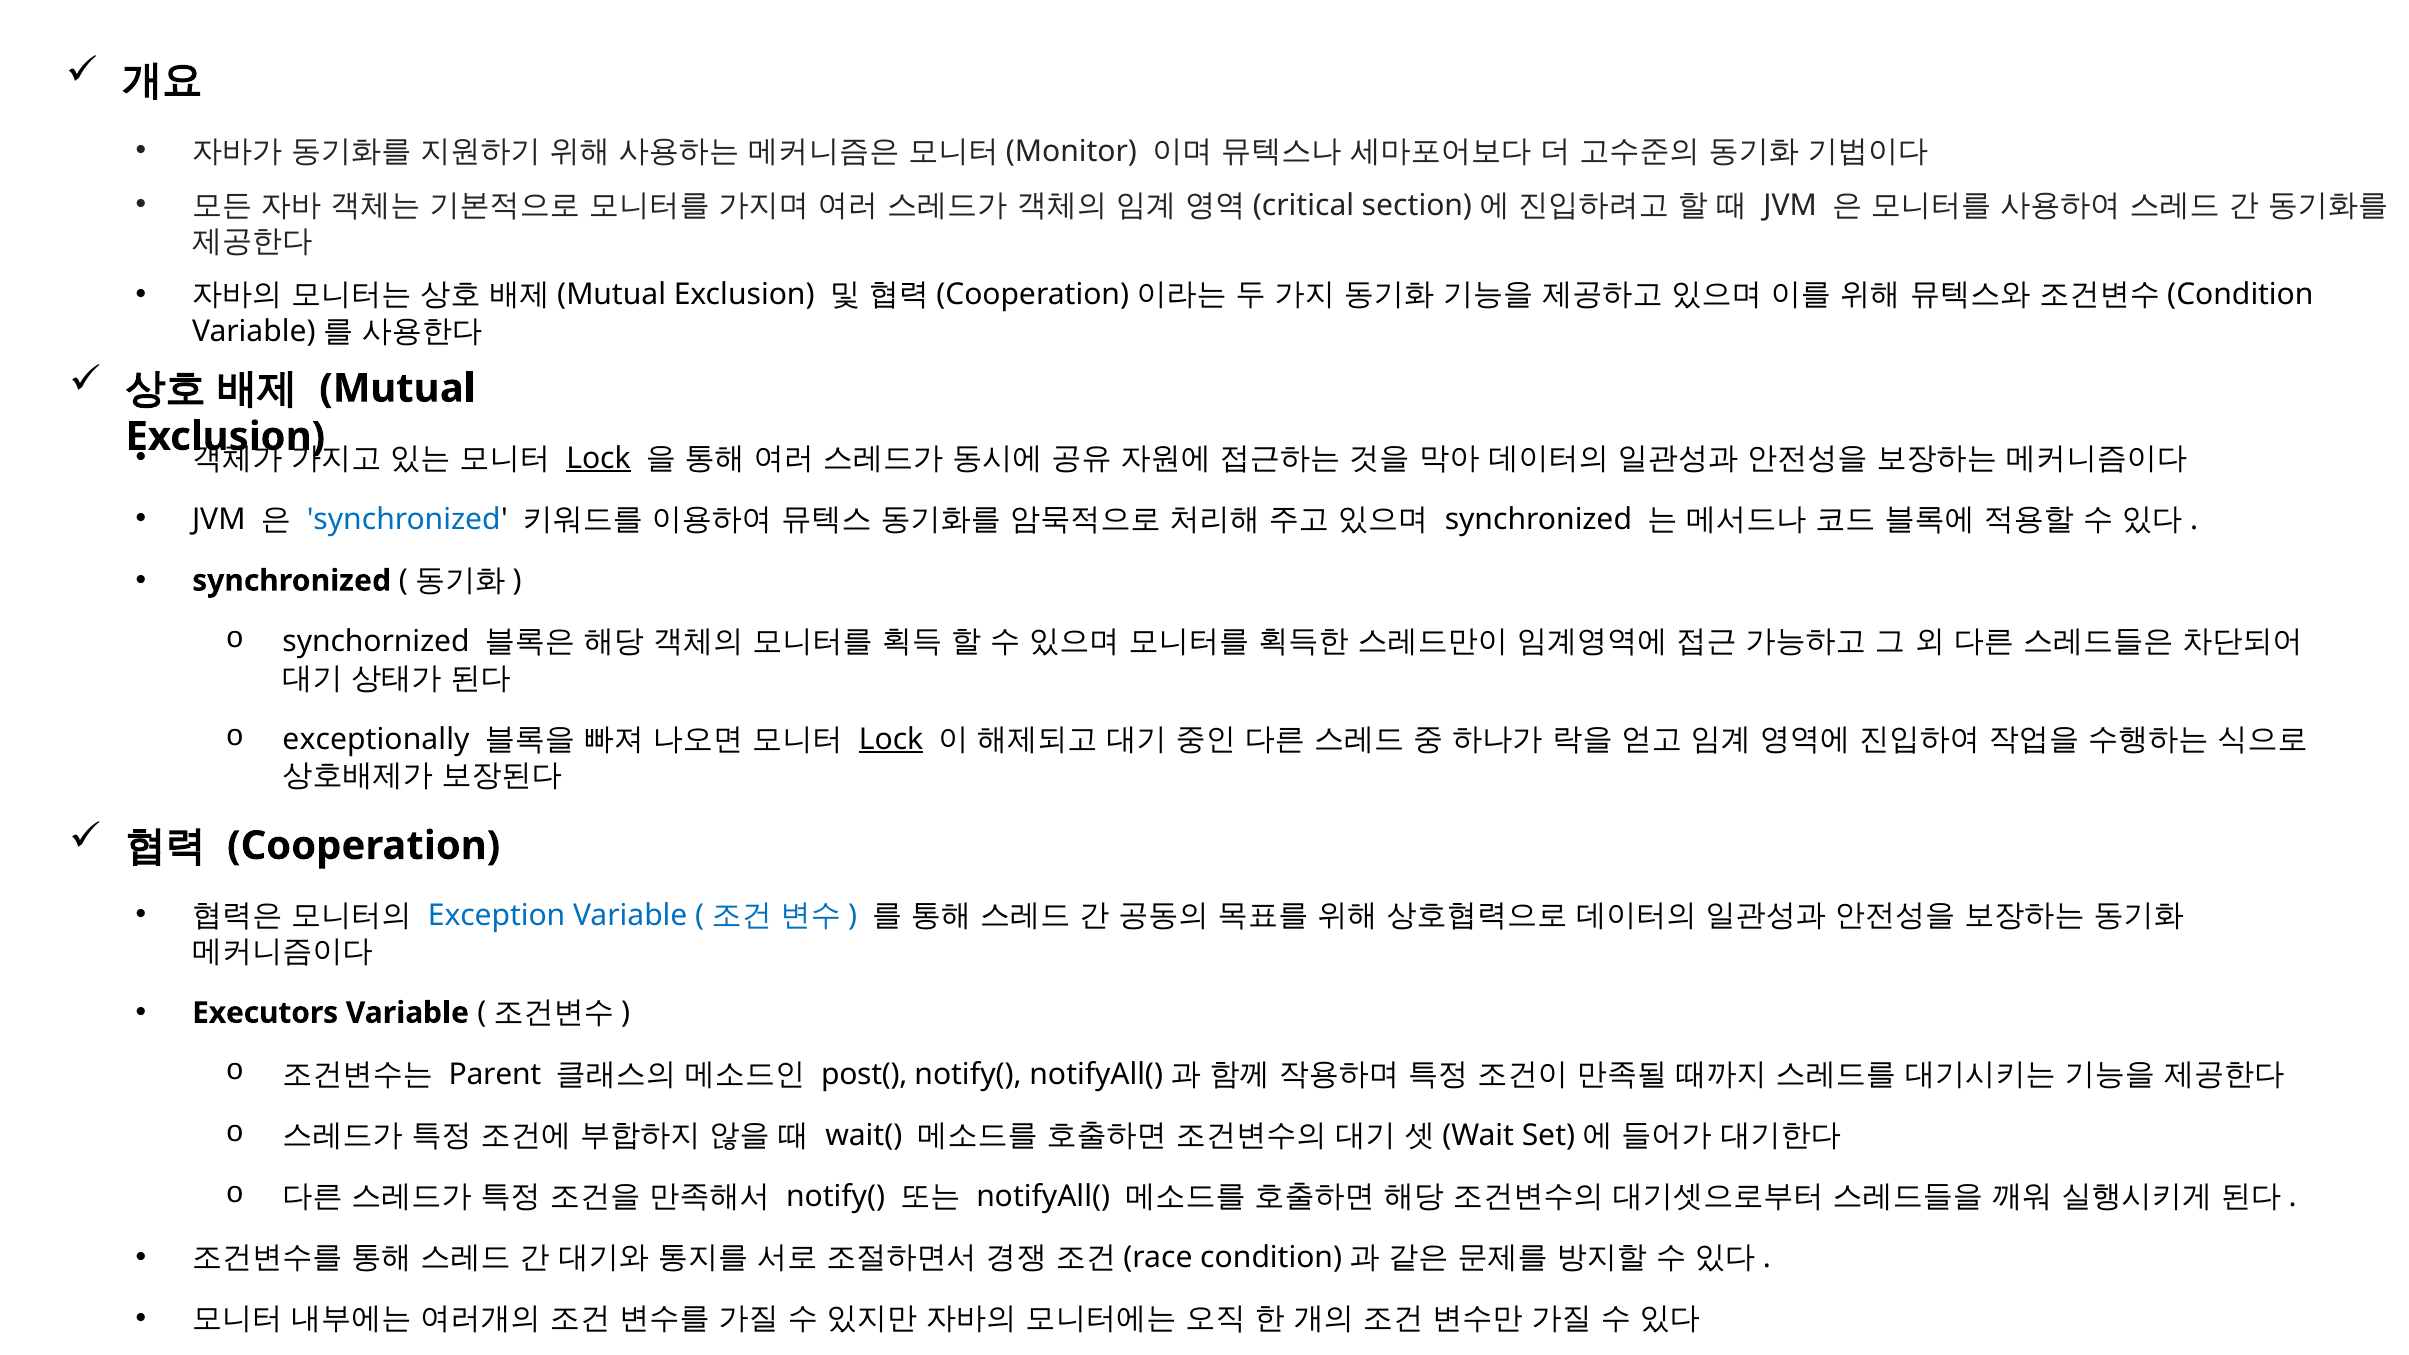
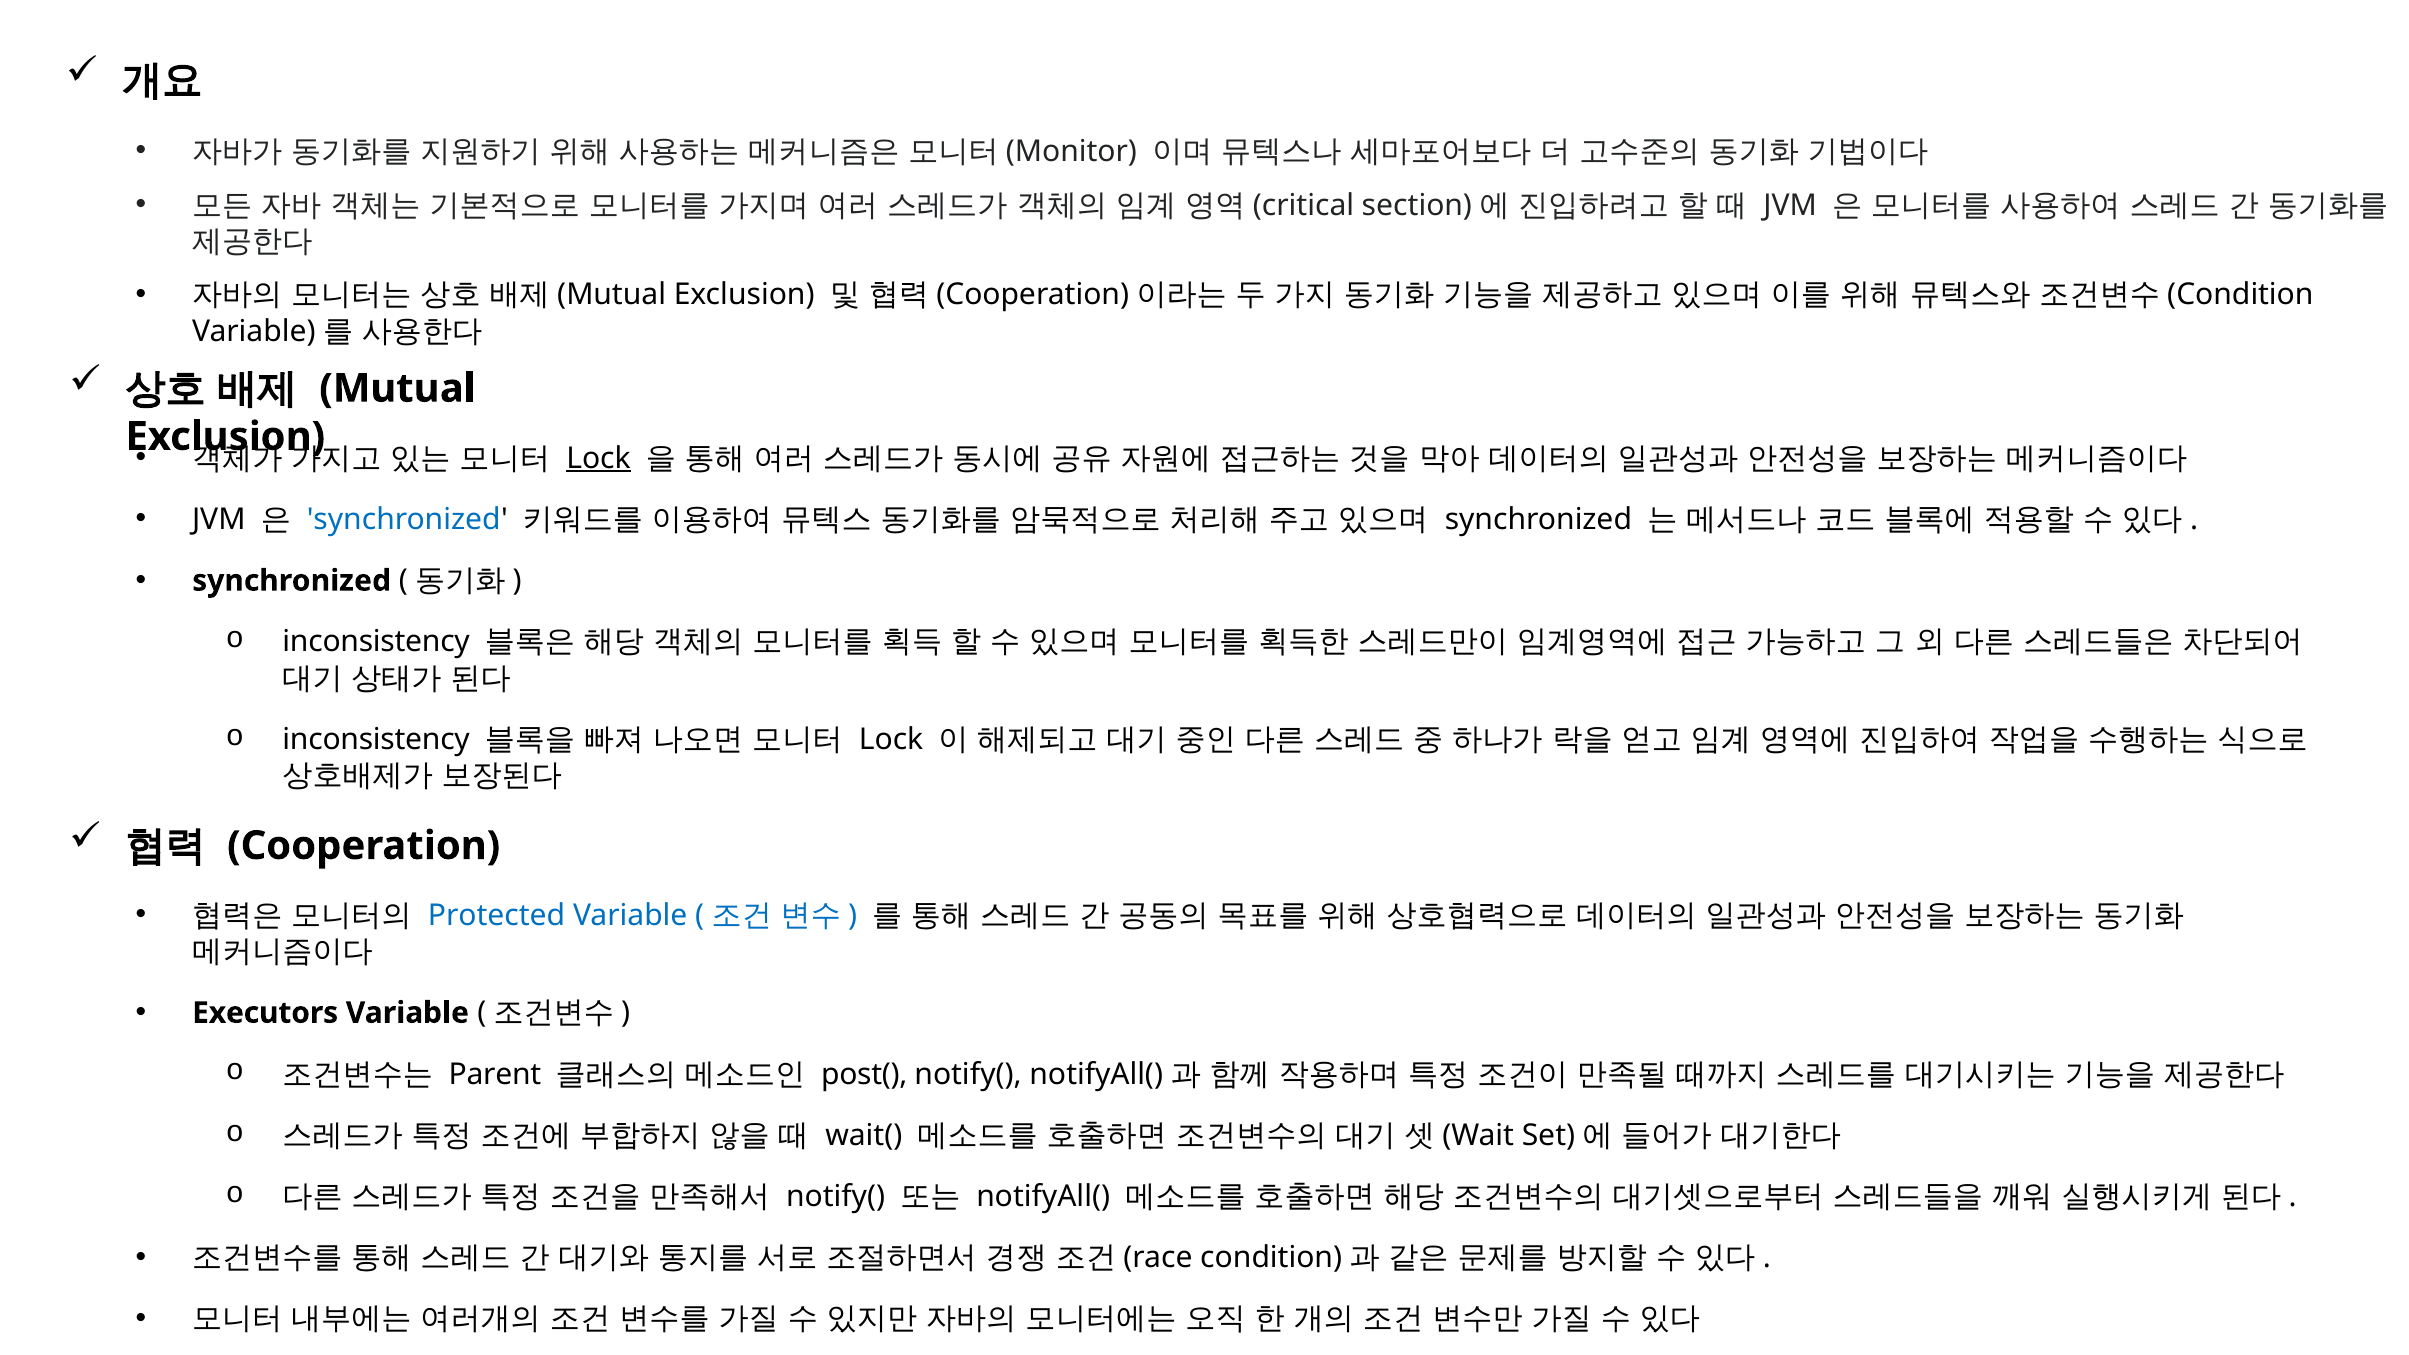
synchornized: synchornized -> inconsistency (376, 642)
exceptionally: exceptionally -> inconsistency (376, 739)
Lock underline: present -> none (891, 739)
Exception: Exception -> Protected (497, 915)
